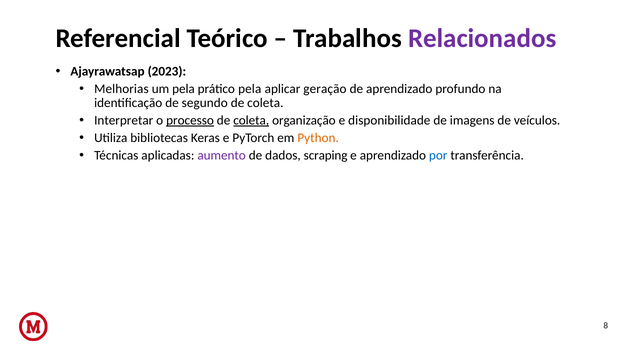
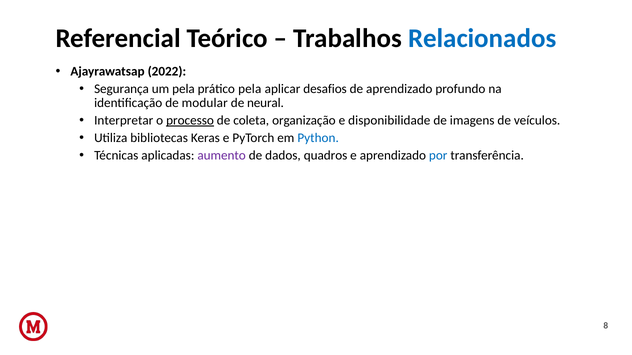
Relacionados colour: purple -> blue (482, 38)
2023: 2023 -> 2022 (167, 71)
Melhorias: Melhorias -> Segurança (122, 89)
geração: geração -> desafios (325, 89)
segundo: segundo -> modular (205, 103)
coleta: coleta -> neural (265, 103)
coleta underline: present -> none (251, 121)
Python colour: orange -> blue (318, 138)
scraping: scraping -> quadros (326, 156)
